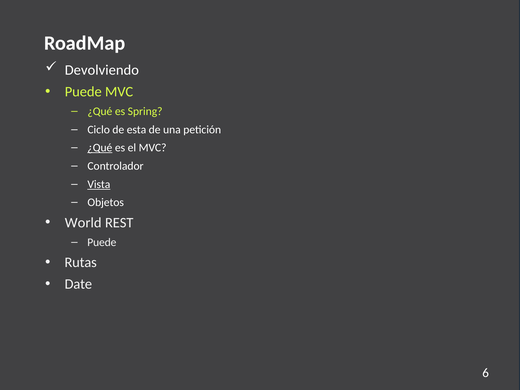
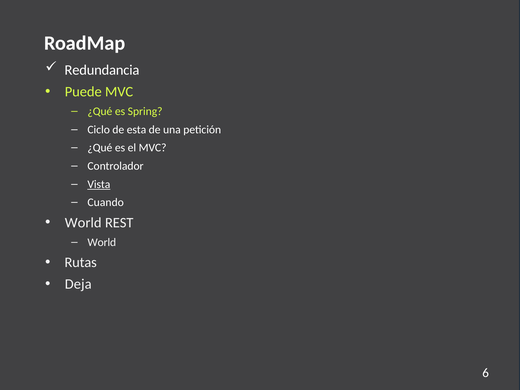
Devolviendo: Devolviendo -> Redundancia (102, 70)
¿Qué underline: present -> none (100, 148)
Objetos: Objetos -> Cuando (106, 202)
Puede: Puede -> World (102, 242)
Date: Date -> Deja (78, 284)
